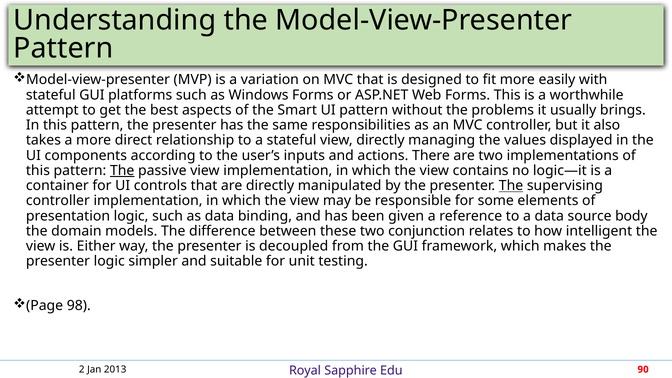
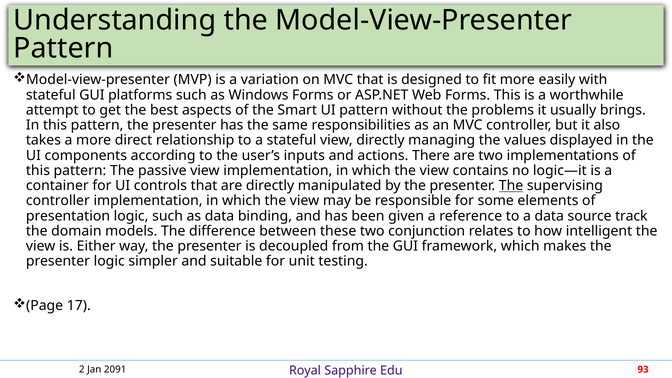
The underline: present -> none (122, 171)
body: body -> track (631, 216)
98: 98 -> 17 (79, 306)
2013: 2013 -> 2091 (115, 369)
90: 90 -> 93 (643, 369)
